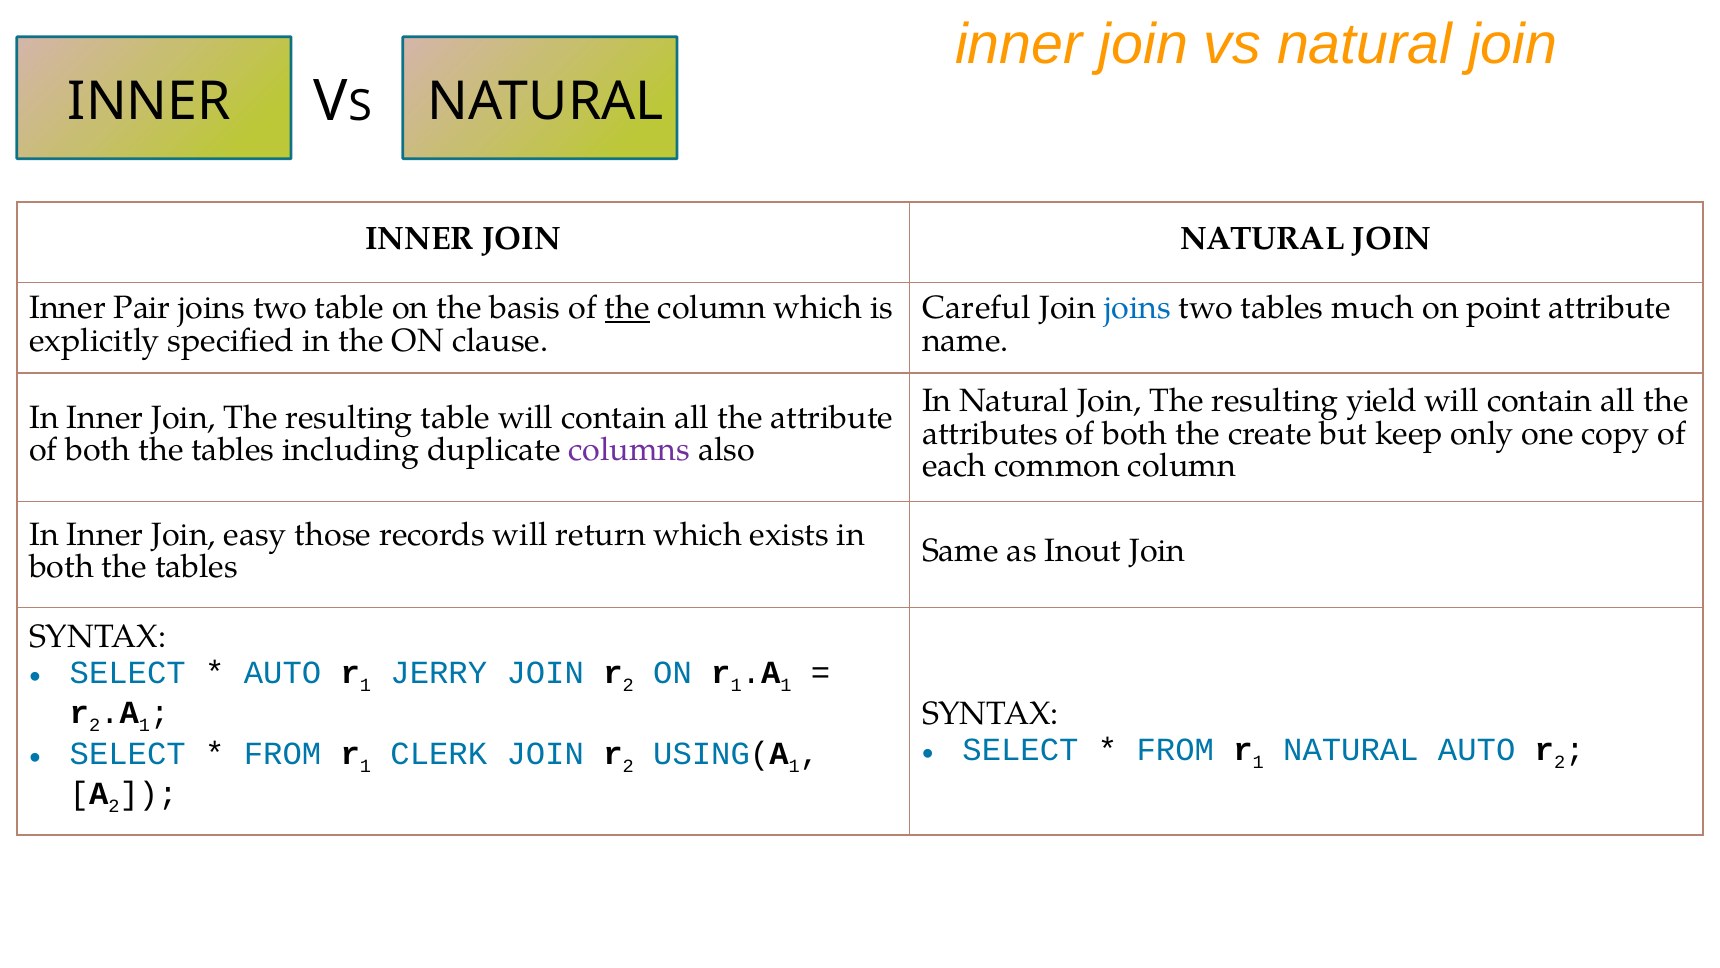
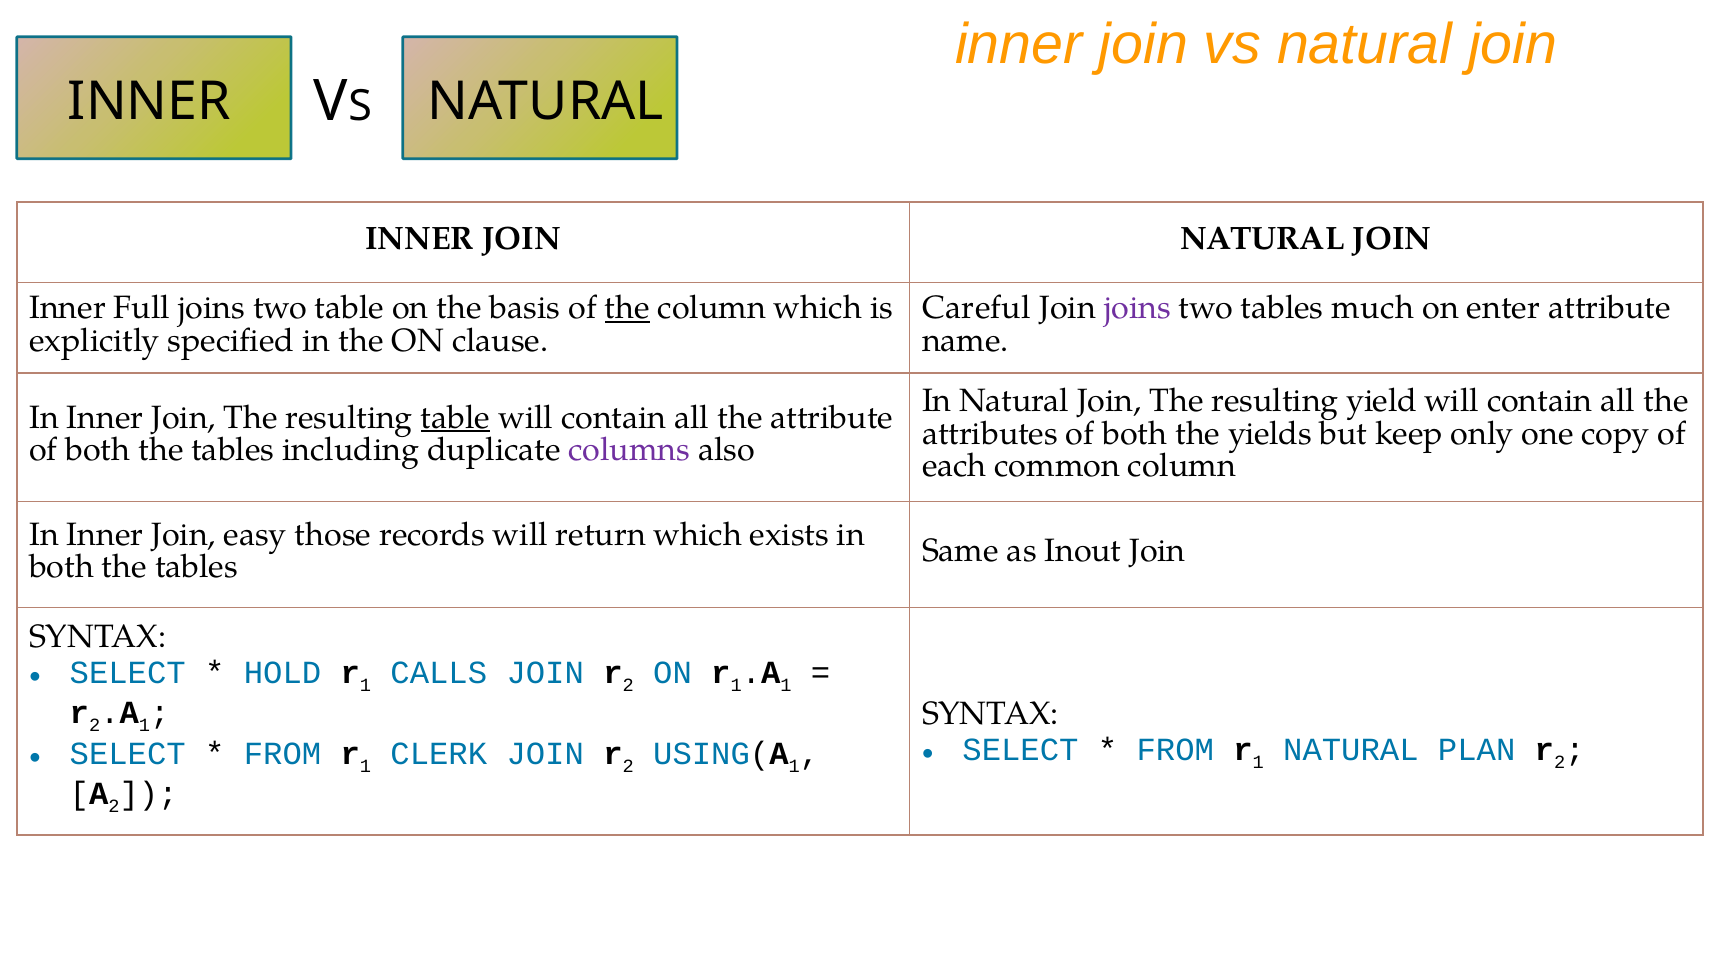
Pair: Pair -> Full (142, 308)
joins colour: blue -> purple (1137, 308)
point: point -> enter (1504, 308)
table underline: none -> present (456, 417)
create: create -> yields (1270, 433)
AUTO: AUTO -> HOLD (283, 672)
JERRY: JERRY -> CALLS (439, 672)
NATURAL AUTO: AUTO -> PLAN (1477, 749)
